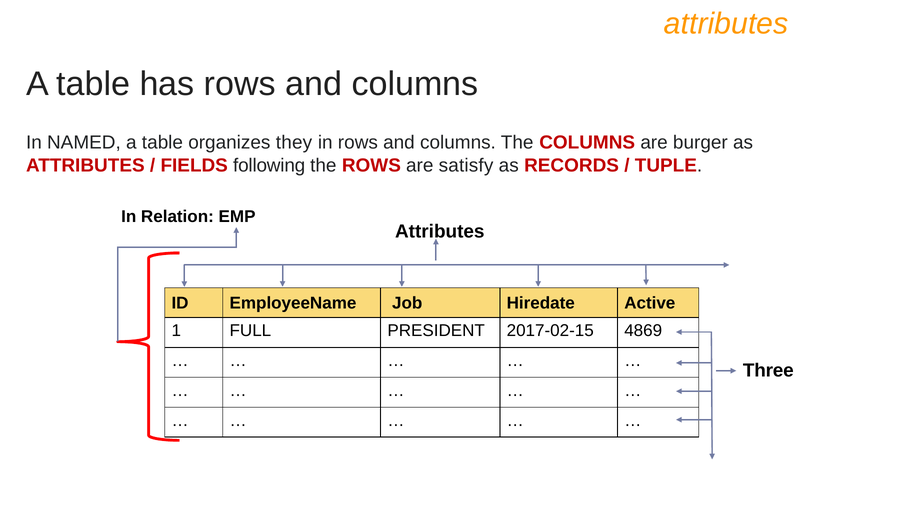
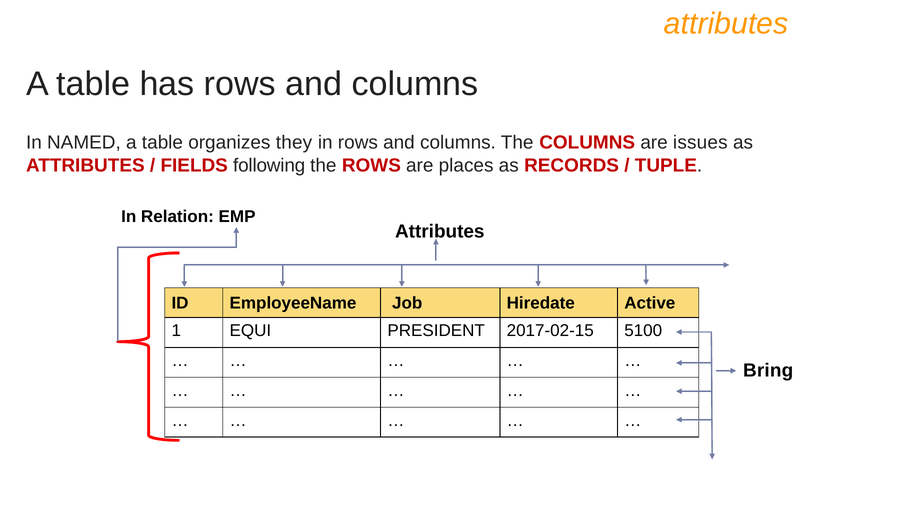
burger: burger -> issues (700, 143)
satisfy: satisfy -> places (466, 166)
FULL: FULL -> EQUI (250, 331)
4869: 4869 -> 5100 (643, 331)
Three: Three -> Bring (768, 371)
